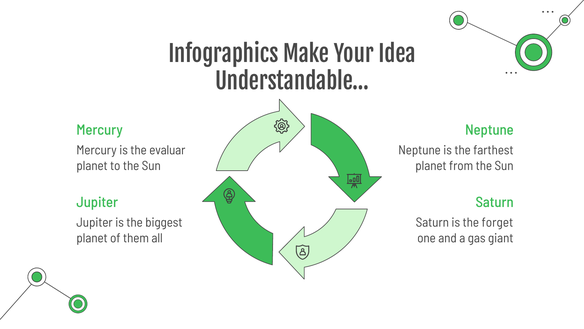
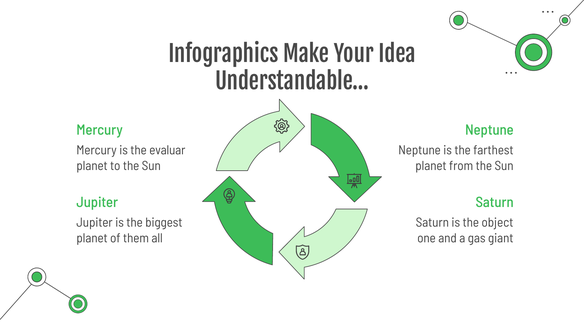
forget: forget -> object (497, 222)
